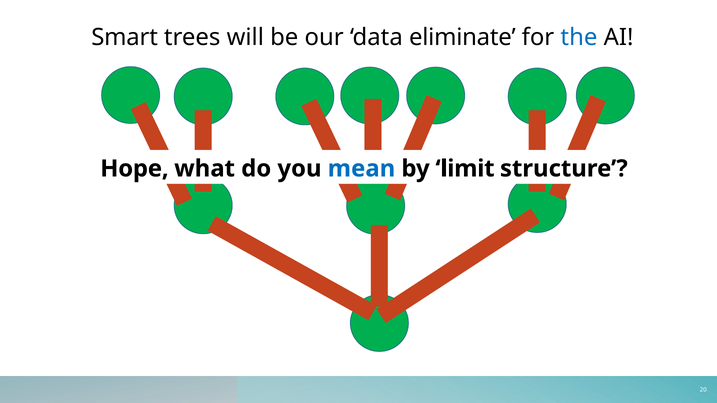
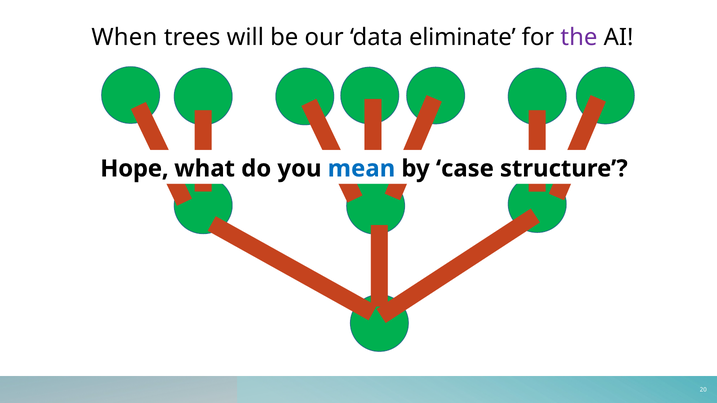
Smart: Smart -> When (124, 37)
the colour: blue -> purple (579, 37)
limit: limit -> case (465, 169)
